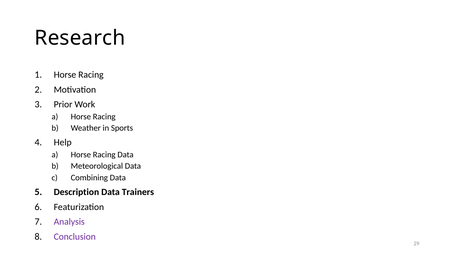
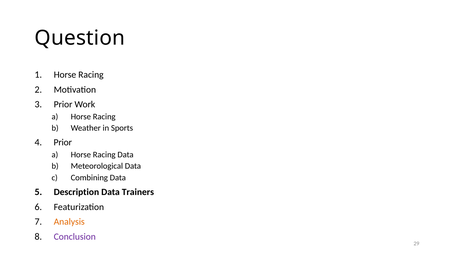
Research: Research -> Question (80, 38)
Help: Help -> Prior (63, 143)
Analysis colour: purple -> orange (69, 222)
